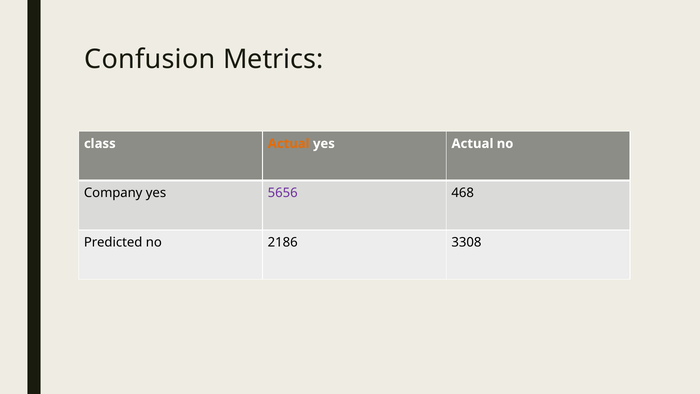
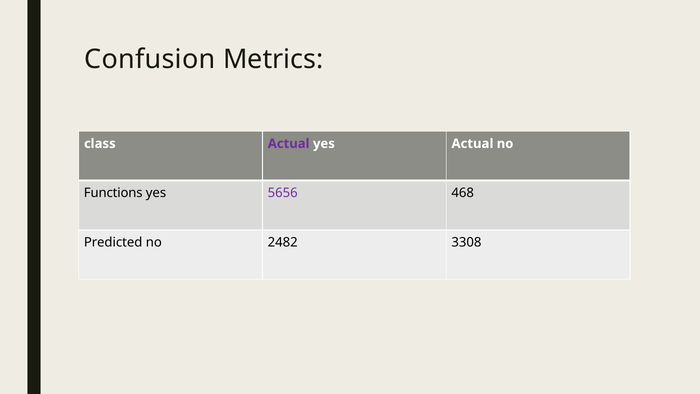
Actual colour: orange -> purple (289, 144)
Company: Company -> Functions (113, 193)
2186: 2186 -> 2482 (283, 242)
